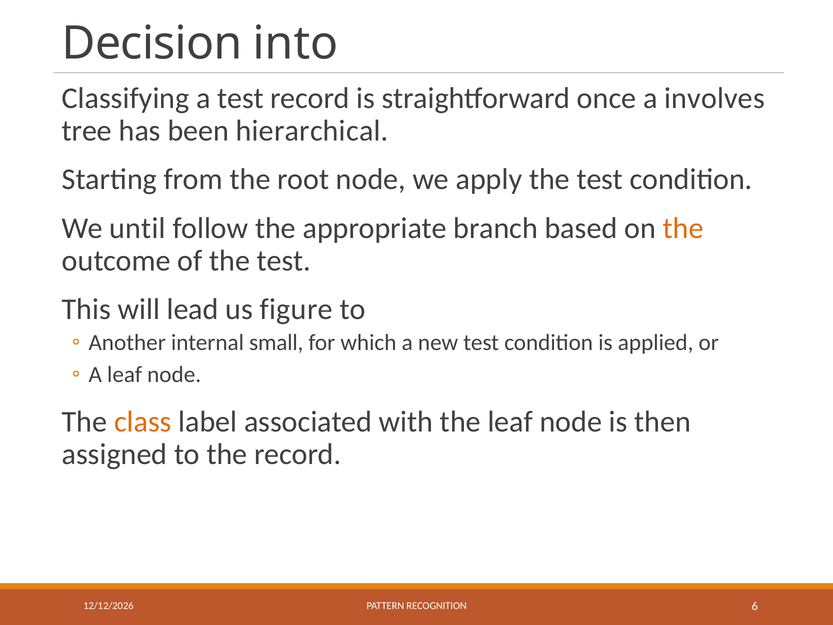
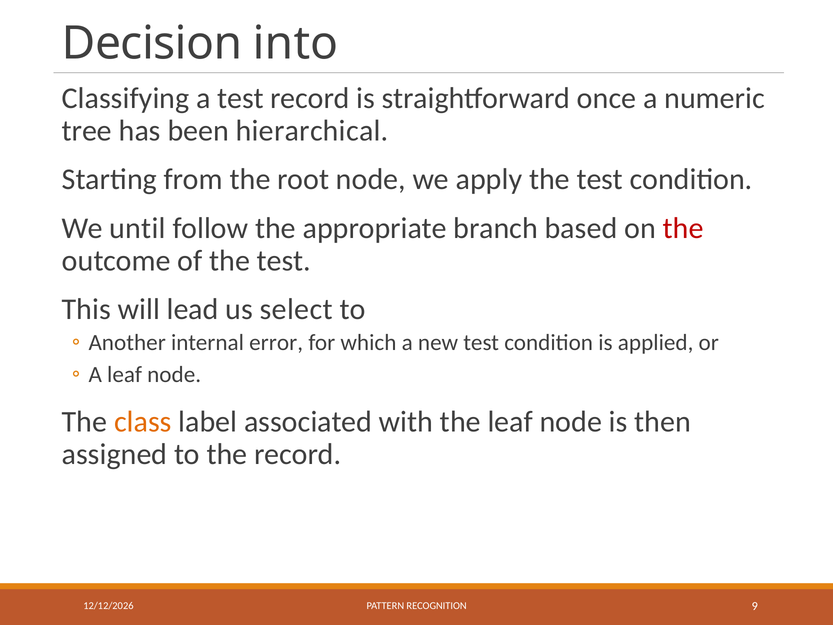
involves: involves -> numeric (715, 98)
the colour: orange -> red (683, 228)
figure: figure -> select (296, 309)
small: small -> error (276, 343)
6: 6 -> 9 (755, 606)
